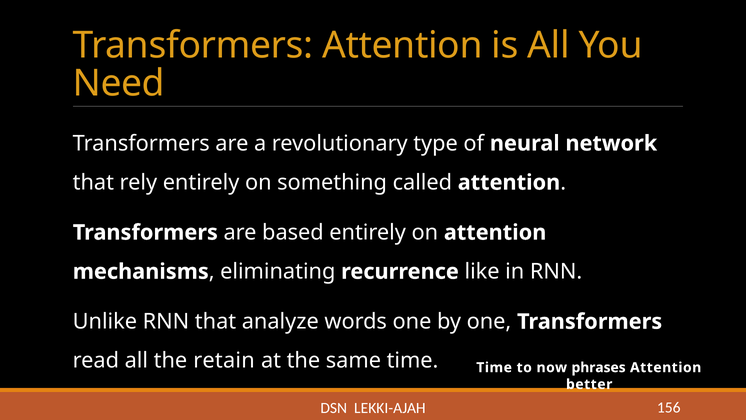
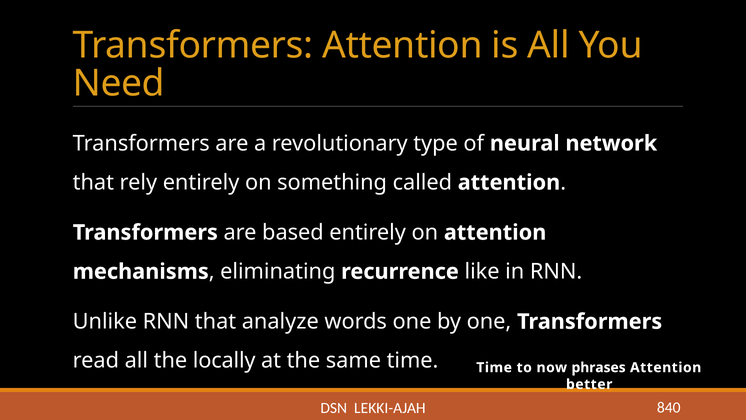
retain: retain -> locally (224, 360)
156: 156 -> 840 (669, 407)
